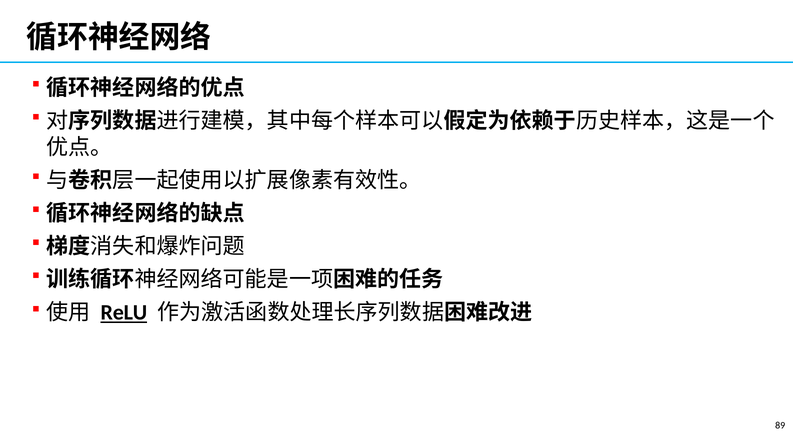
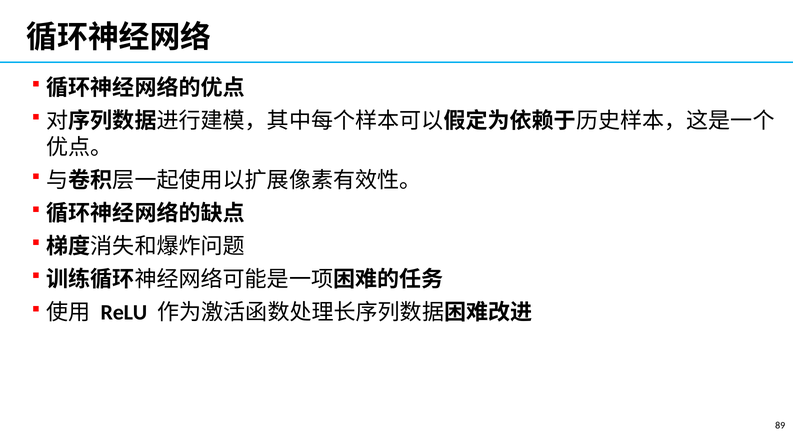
ReLU underline: present -> none (124, 313)
